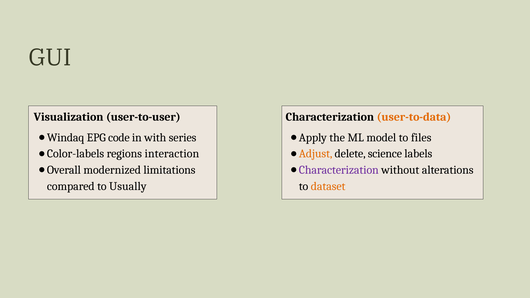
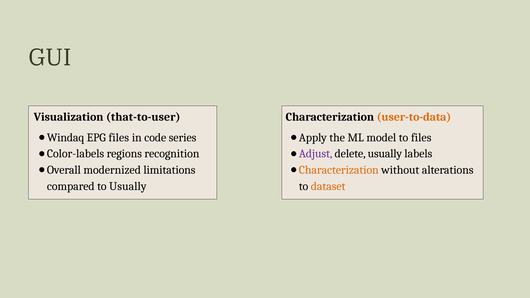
user-to-user: user-to-user -> that-to-user (143, 117)
EPG code: code -> files (119, 138)
with: with -> code (155, 138)
interaction: interaction -> recognition (172, 154)
Adjust colour: orange -> purple (316, 154)
delete science: science -> usually (385, 154)
Characterization colour: purple -> orange (339, 170)
